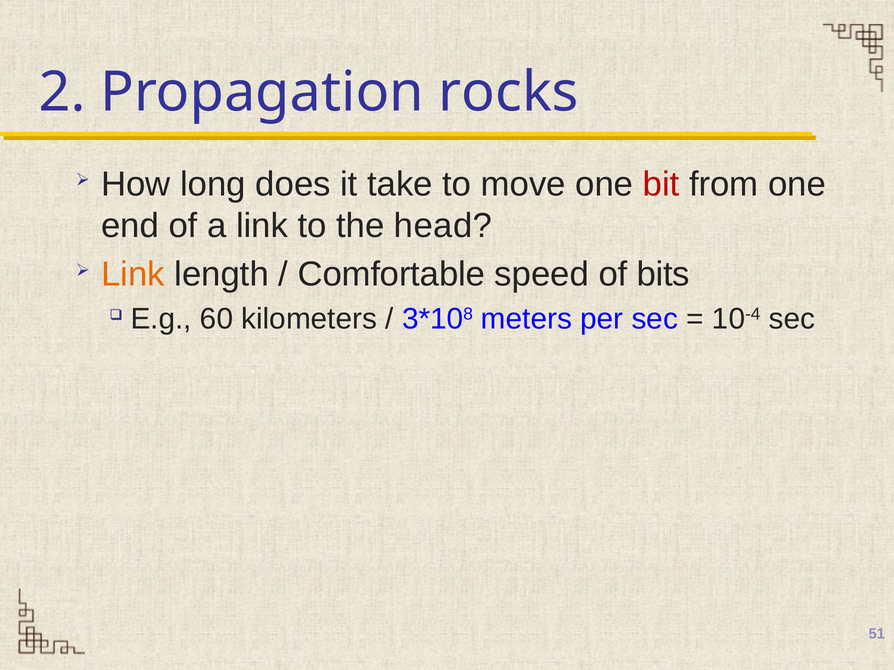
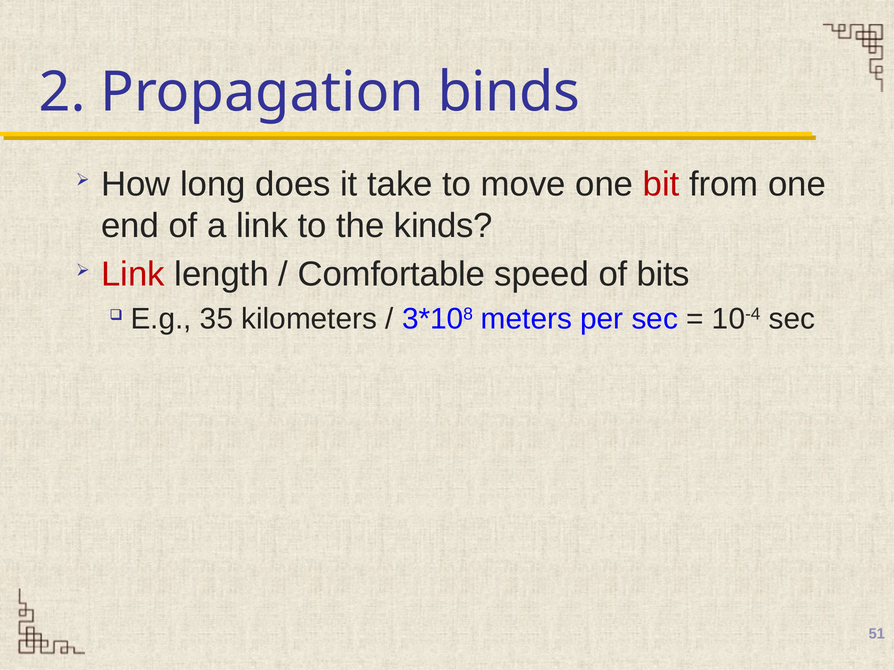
rocks: rocks -> binds (509, 92)
head: head -> kinds (443, 226)
Link colour: orange -> red (133, 275)
60: 60 -> 35 (217, 319)
